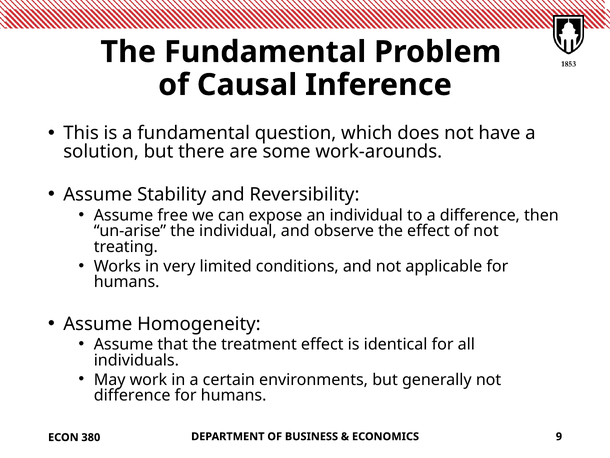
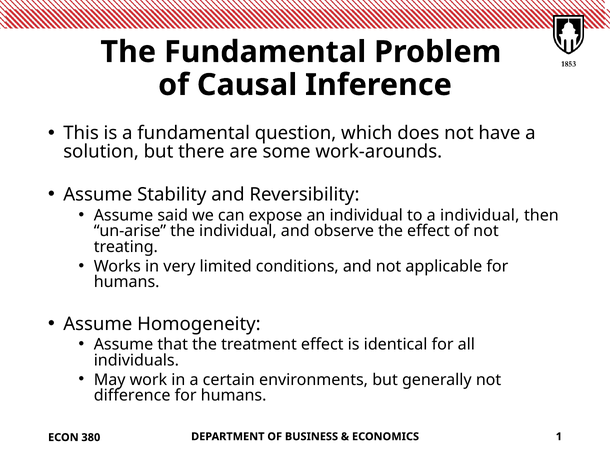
free: free -> said (173, 215)
a difference: difference -> individual (480, 215)
9: 9 -> 1 (559, 436)
